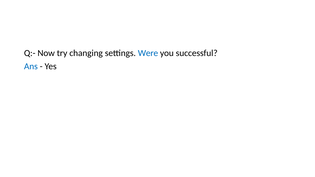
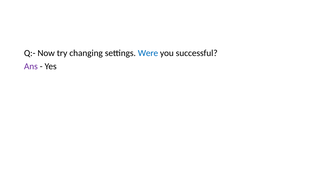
Ans colour: blue -> purple (31, 66)
